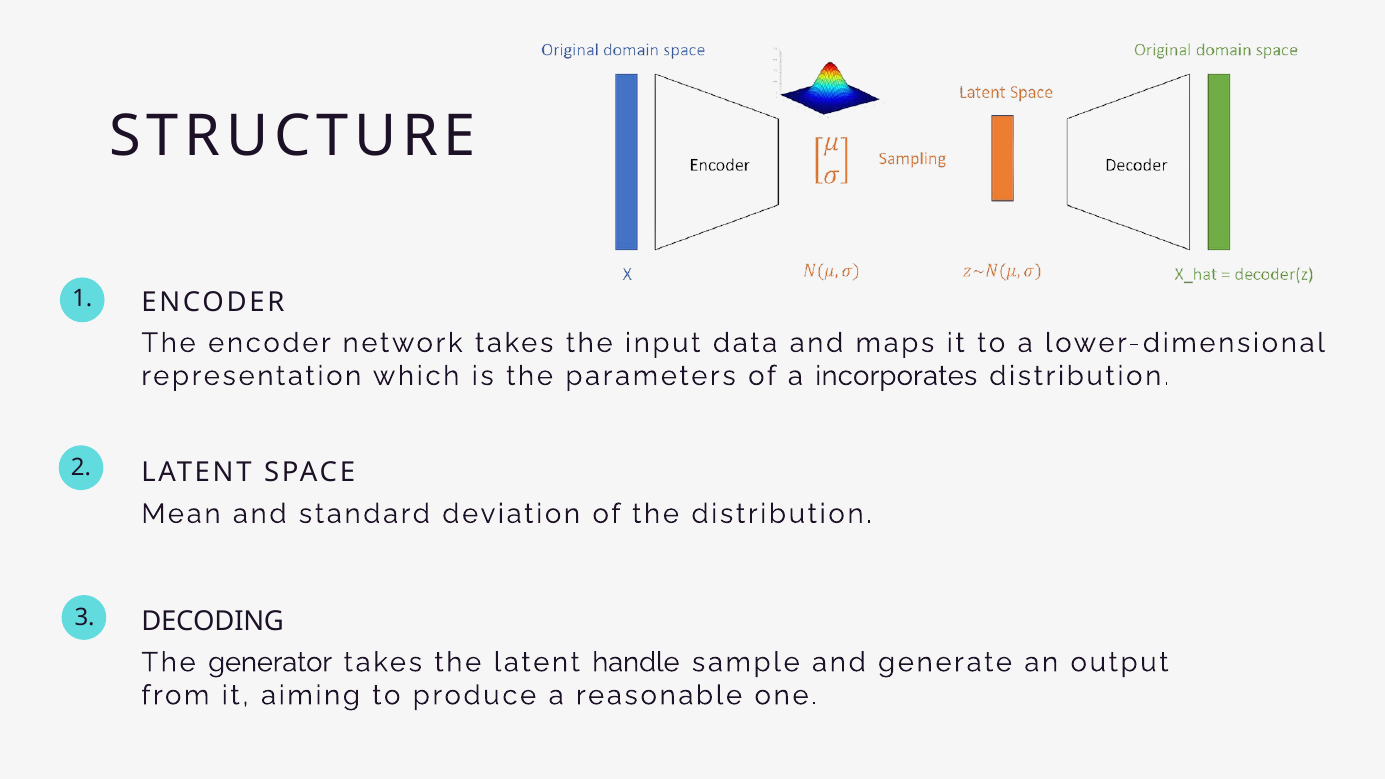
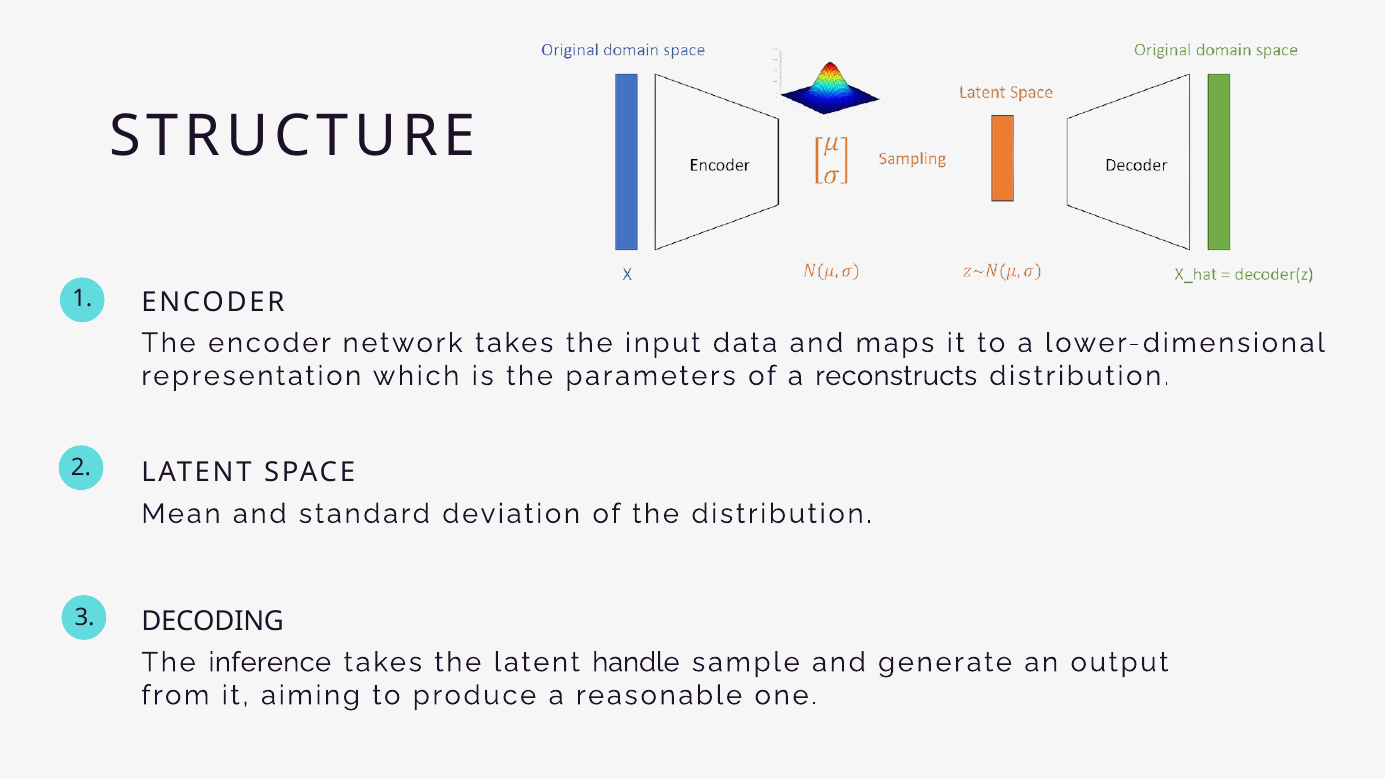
incorporates: incorporates -> reconstructs (896, 376)
generator: generator -> inference (270, 662)
